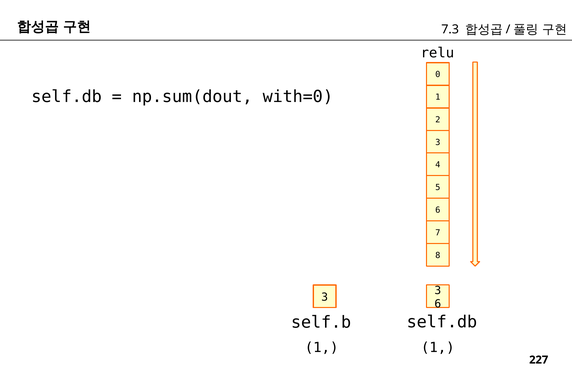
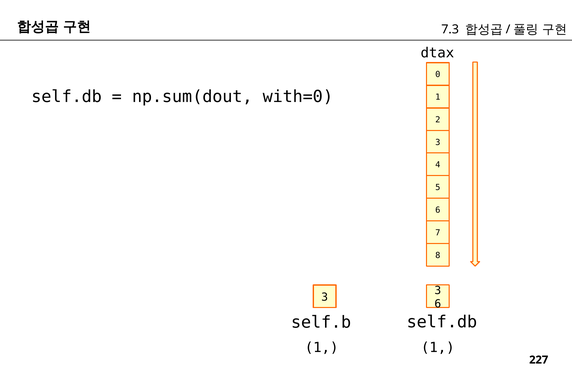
relu: relu -> dtax (437, 53)
